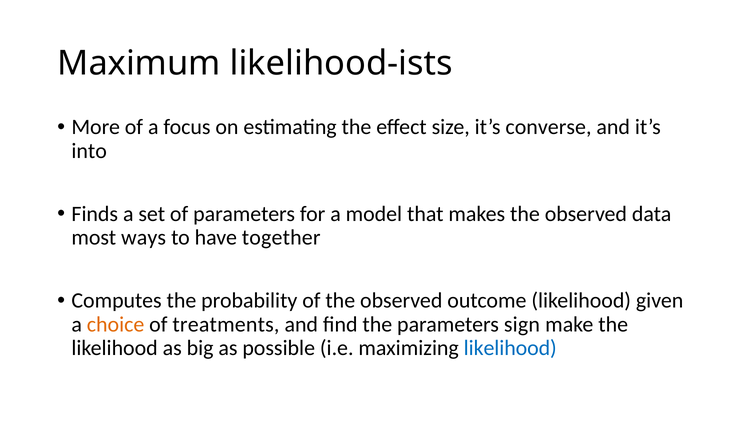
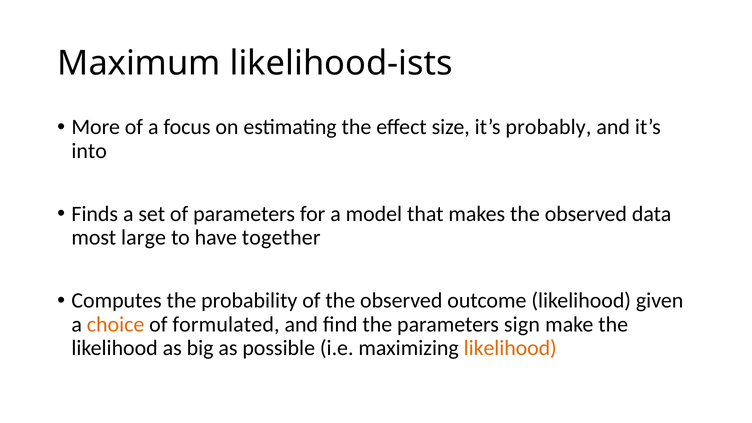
converse: converse -> probably (548, 127)
ways: ways -> large (144, 238)
treatments: treatments -> formulated (226, 324)
likelihood colour: blue -> orange (510, 348)
